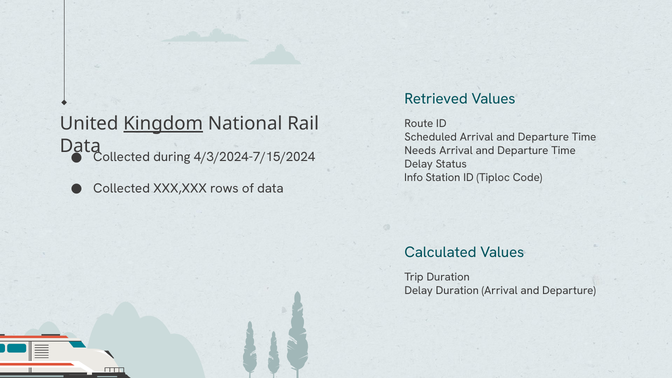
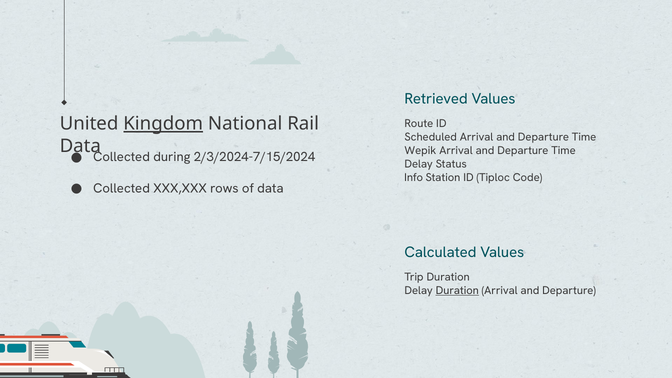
Needs: Needs -> Wepik (420, 151)
4/3/2024-7/15/2024: 4/3/2024-7/15/2024 -> 2/3/2024-7/15/2024 (254, 157)
Duration underline: none -> present (457, 291)
